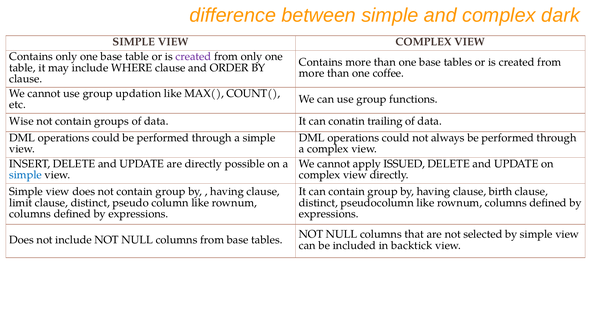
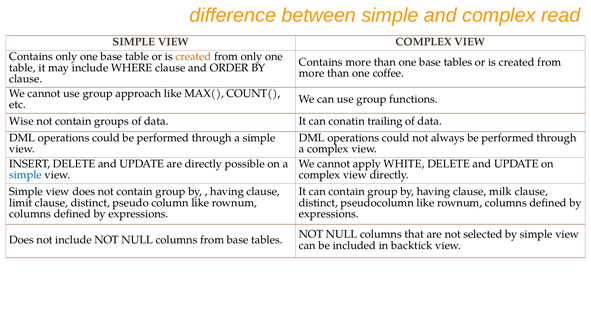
dark: dark -> read (561, 15)
created colour: purple -> orange (193, 57)
updation: updation -> approach (138, 94)
ISSUED: ISSUED -> WHITE (404, 164)
birth: birth -> milk (500, 192)
